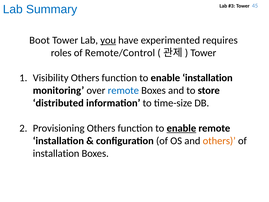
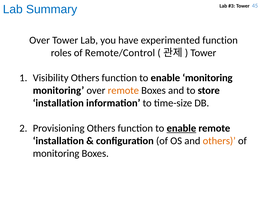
Boot: Boot -> Over (40, 40)
you underline: present -> none (108, 40)
experimented requires: requires -> function (220, 40)
enable installation: installation -> monitoring (207, 78)
remote colour: blue -> orange (123, 90)
distributed: distributed -> installation (58, 103)
installation: installation -> monitoring (56, 153)
